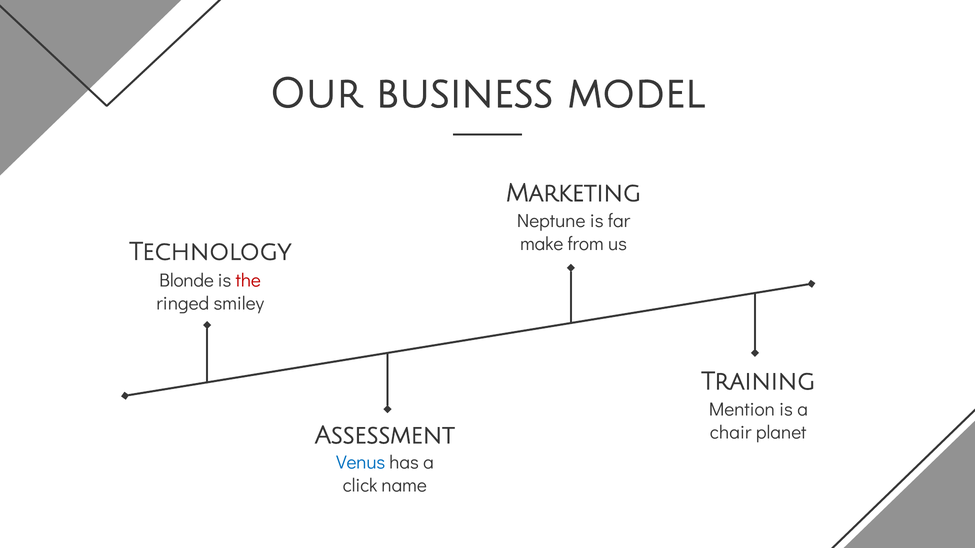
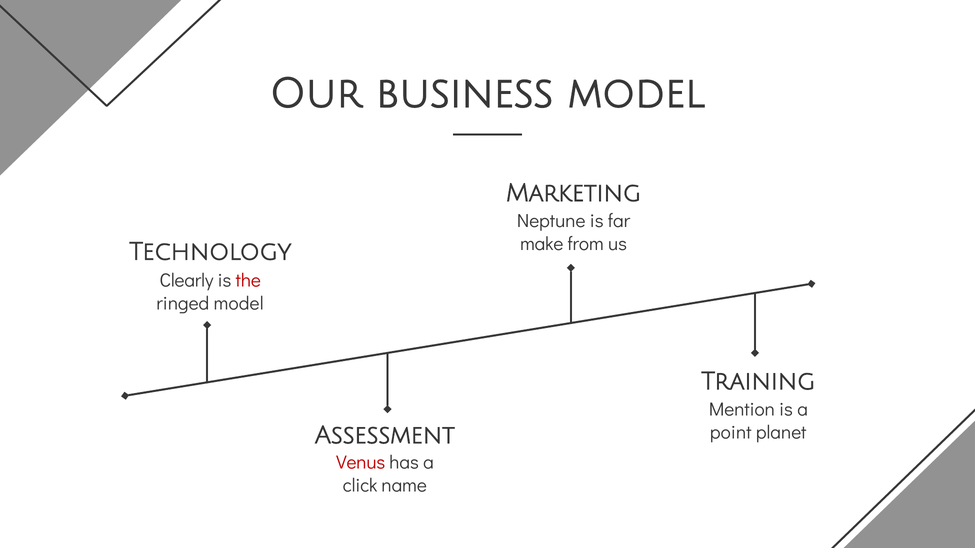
Blonde: Blonde -> Clearly (186, 281)
ringed smiley: smiley -> model (239, 304)
chair: chair -> point (731, 433)
Venus colour: blue -> red (361, 463)
